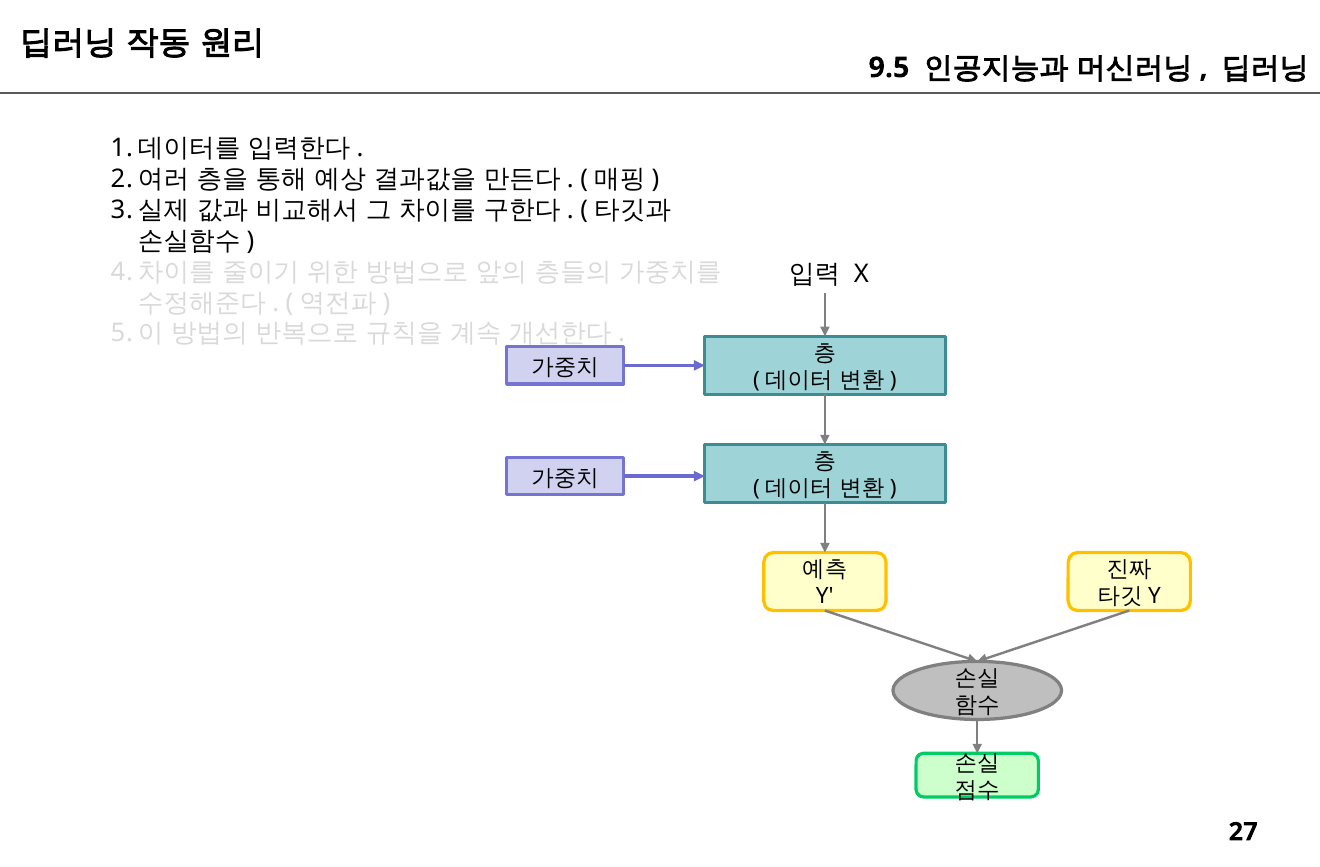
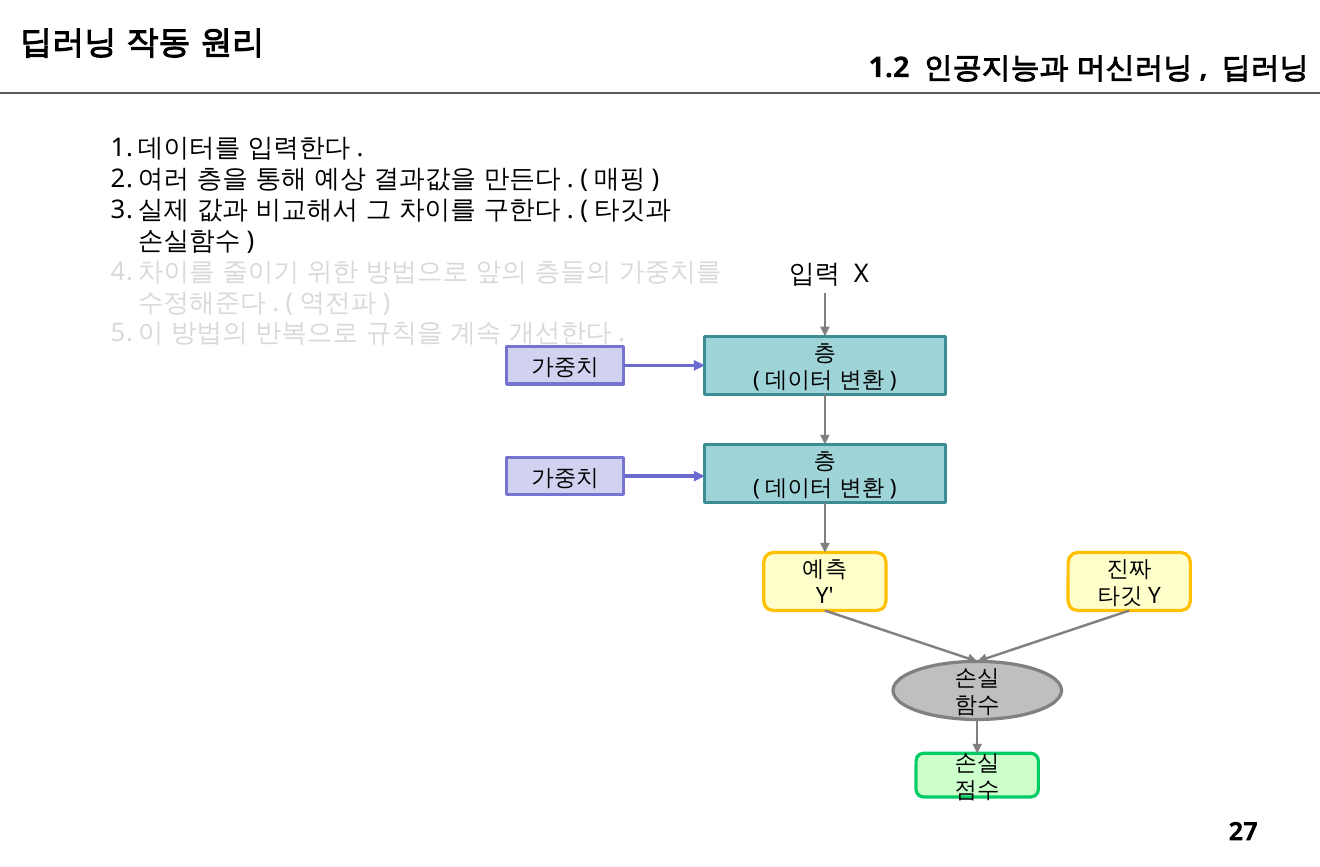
9.5: 9.5 -> 1.2 (889, 68)
